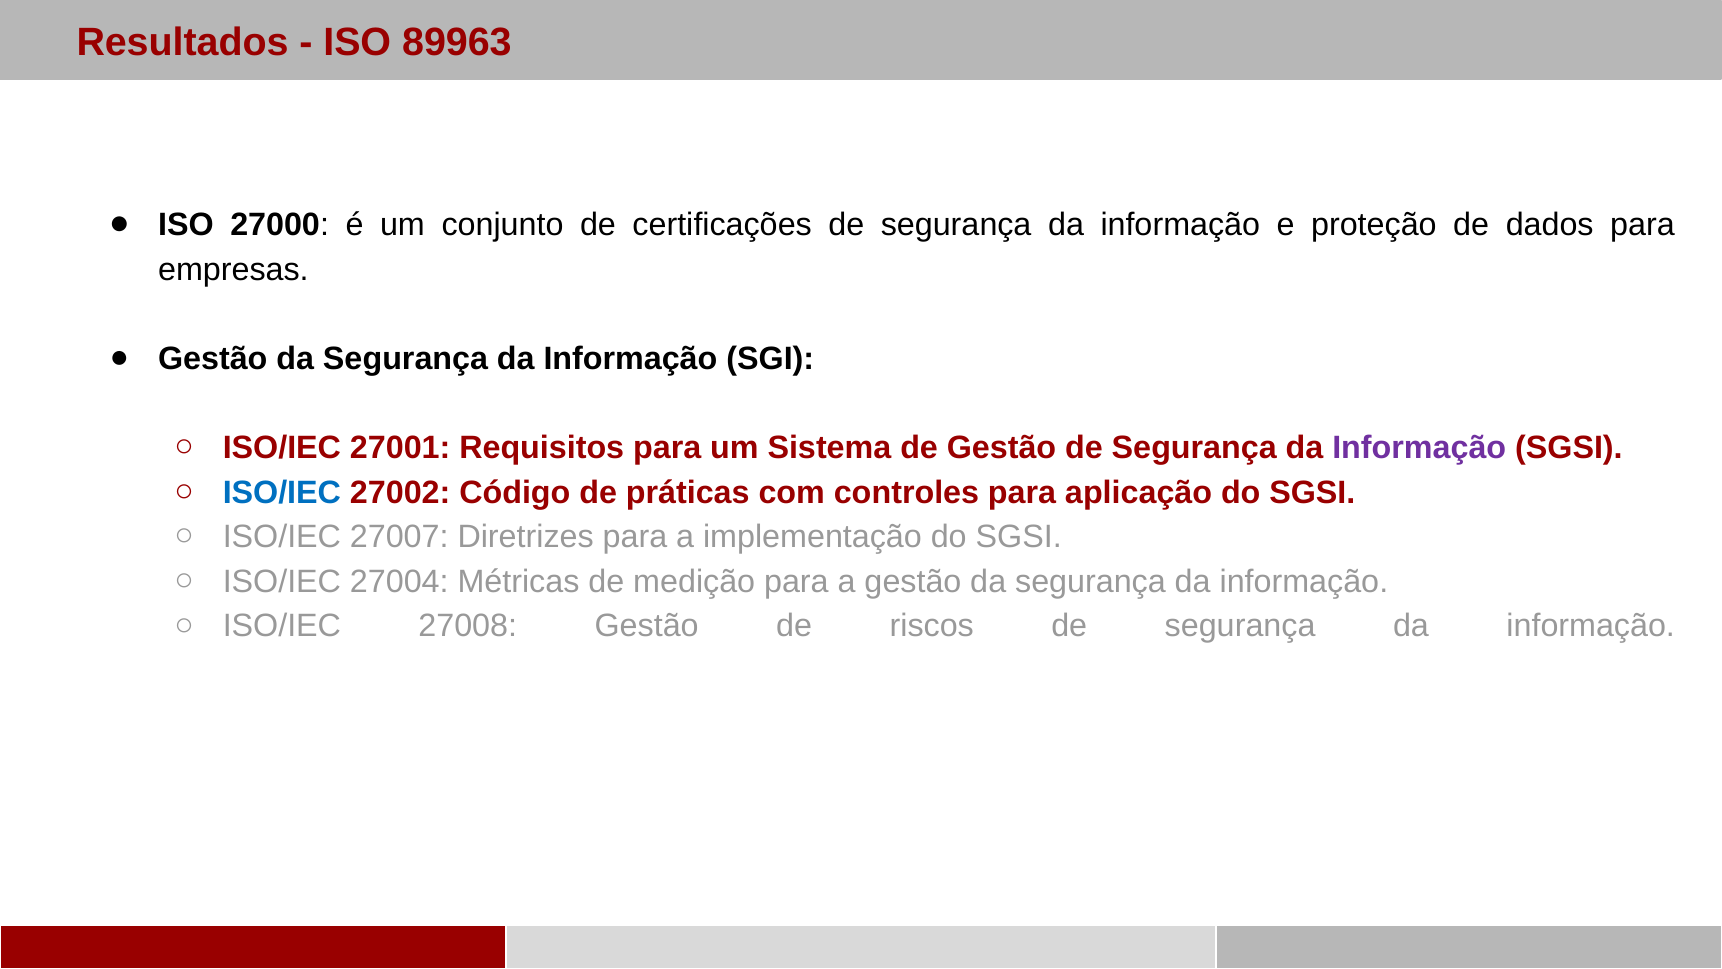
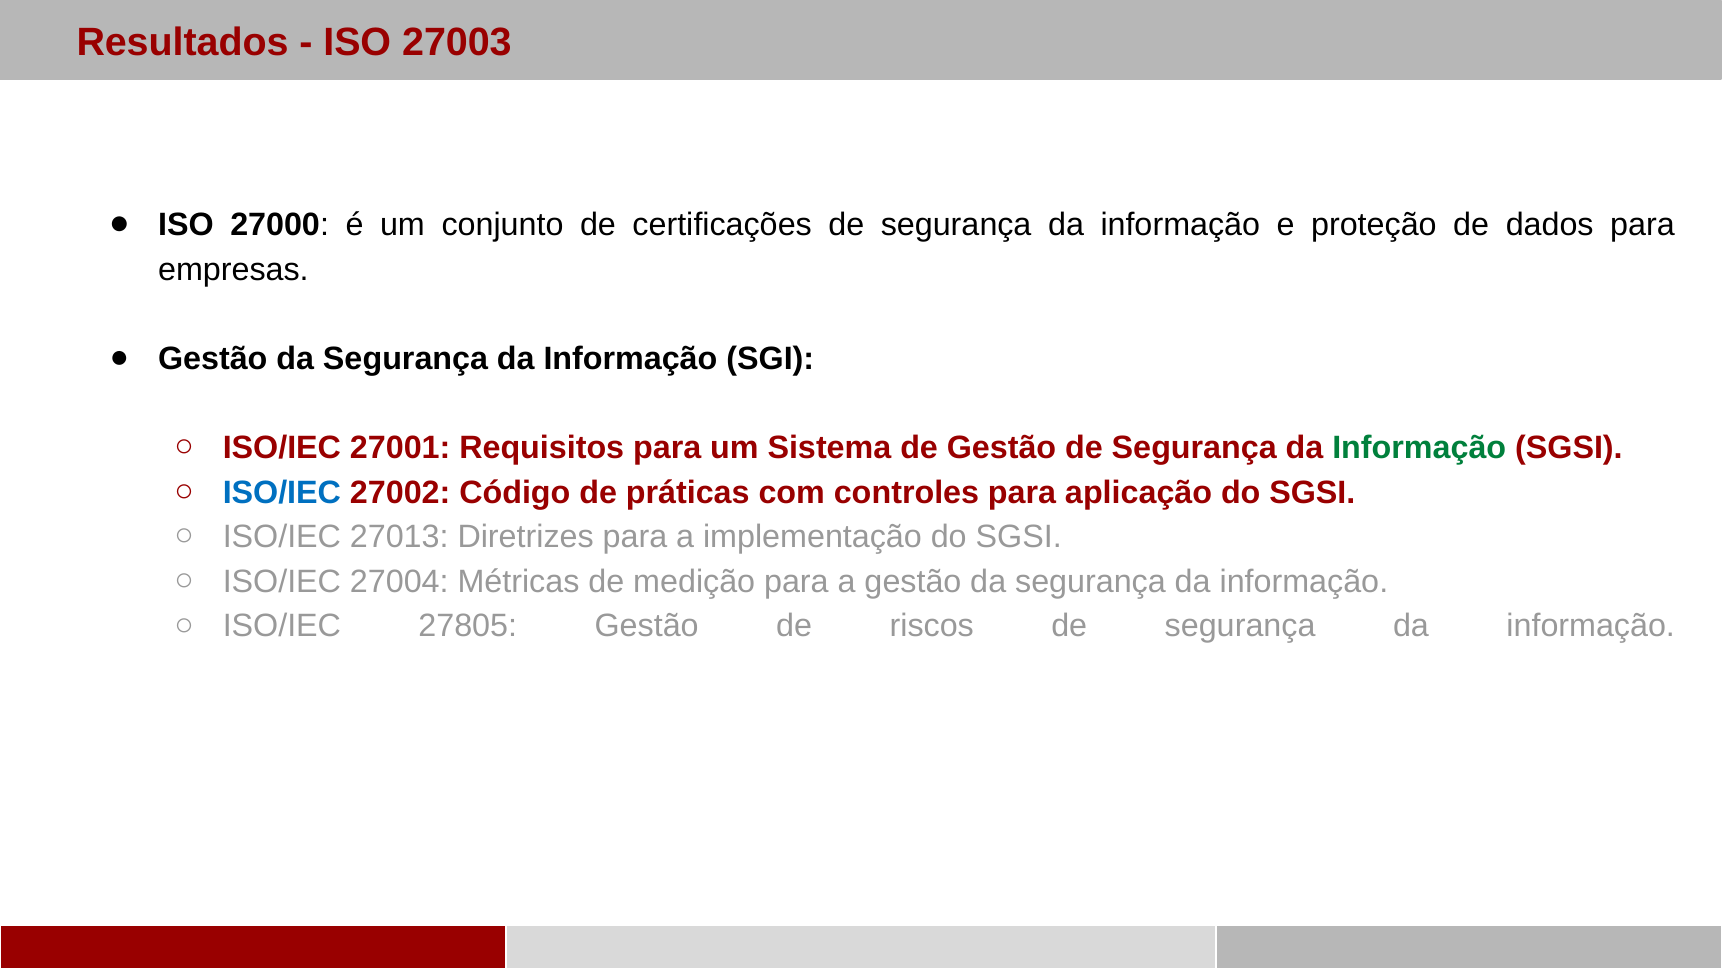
89963: 89963 -> 27003 (457, 43)
Informação colour: purple -> green (1419, 448)
27007: 27007 -> 27013 (399, 537)
27008: 27008 -> 27805 (468, 626)
